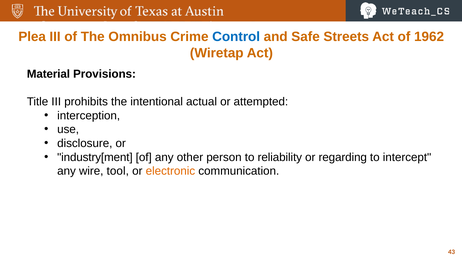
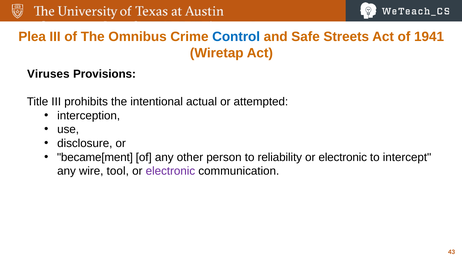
1962: 1962 -> 1941 (429, 37)
Material: Material -> Viruses (48, 74)
industry[ment: industry[ment -> became[ment (95, 157)
regarding: regarding -> electronic (343, 157)
electronic colour: orange -> purple (170, 171)
